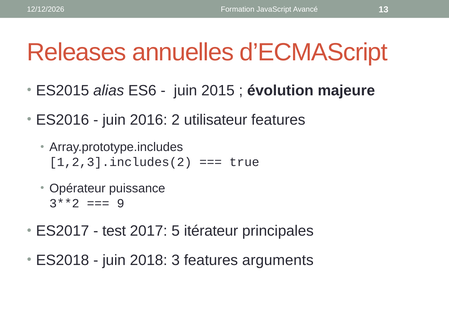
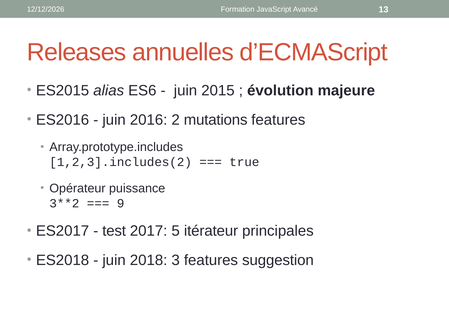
utilisateur: utilisateur -> mutations (216, 120)
arguments: arguments -> suggestion (278, 261)
